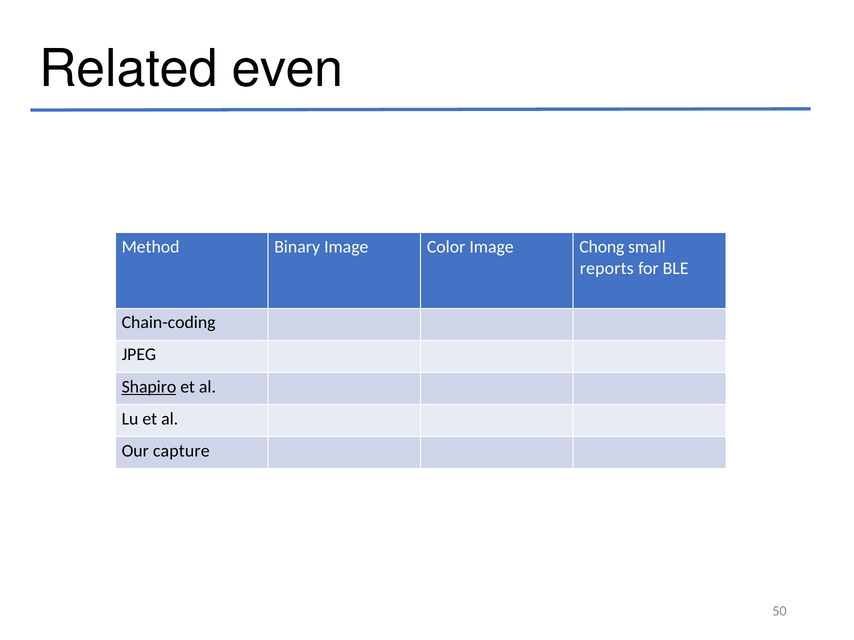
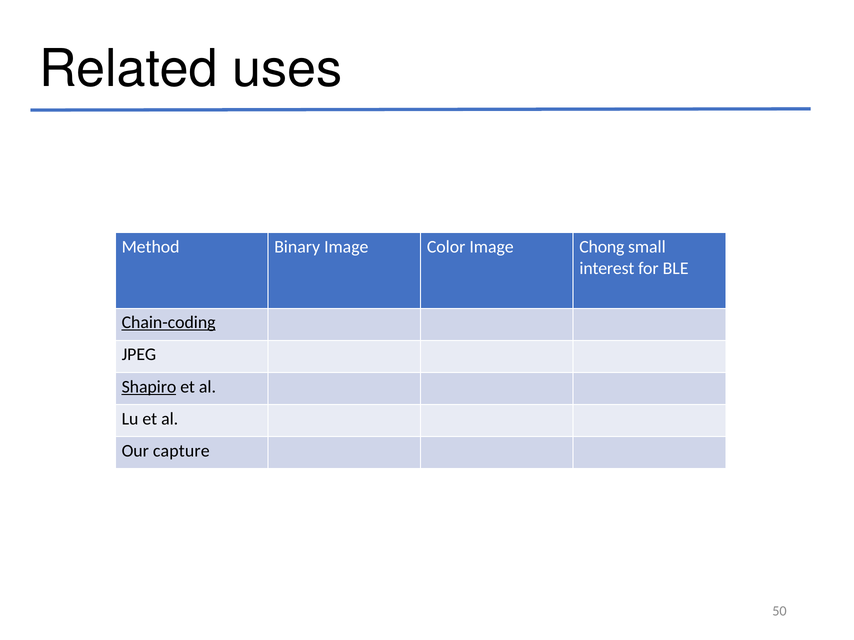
even: even -> uses (287, 69)
reports: reports -> interest (607, 269)
Chain-coding underline: none -> present (169, 323)
